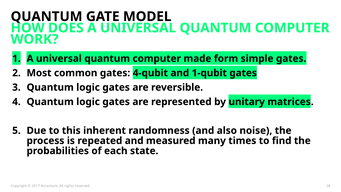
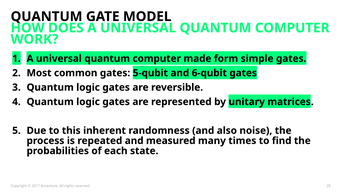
4-qubit: 4-qubit -> 5-qubit (150, 73)
1-qubit: 1-qubit -> 6-qubit (209, 73)
